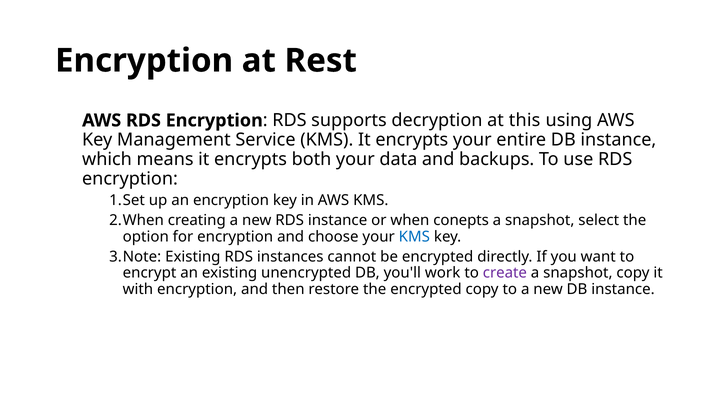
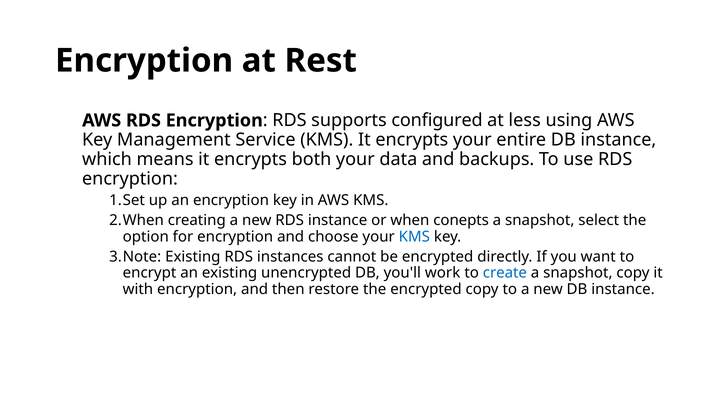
decryption: decryption -> configured (437, 120)
this: this -> less (525, 120)
create colour: purple -> blue (505, 273)
